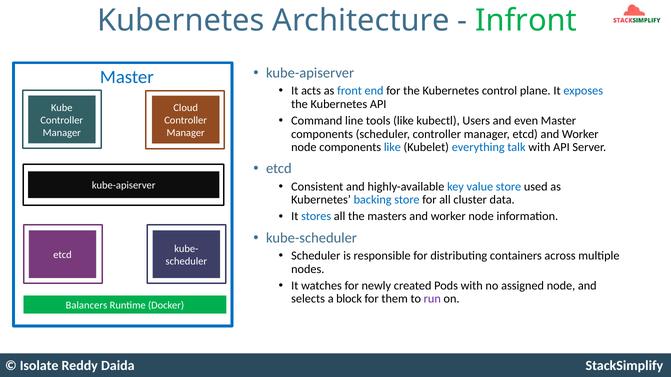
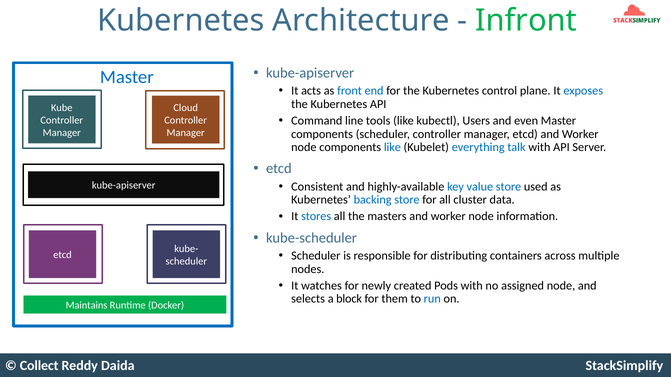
run colour: purple -> blue (432, 299)
Balancers: Balancers -> Maintains (87, 306)
Isolate: Isolate -> Collect (39, 366)
